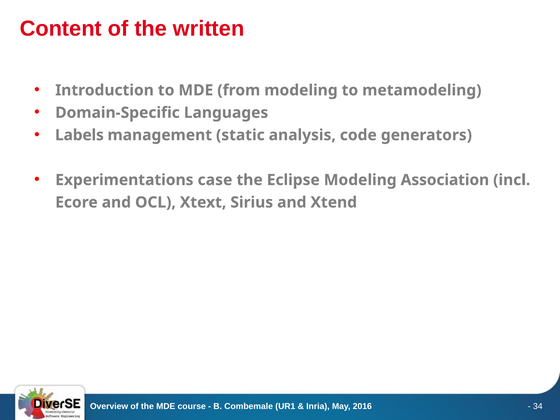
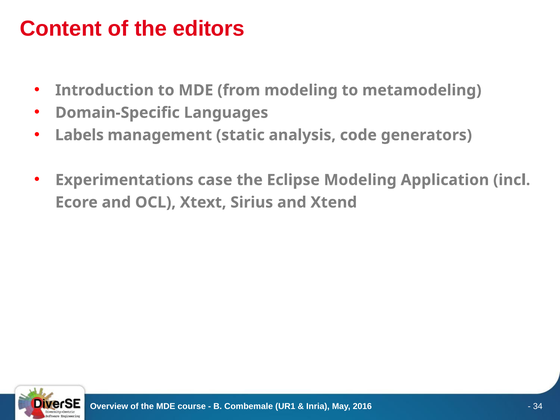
written: written -> editors (209, 28)
Association: Association -> Application (445, 180)
